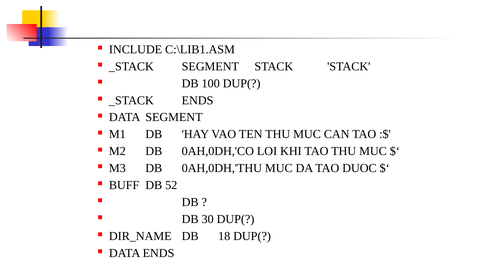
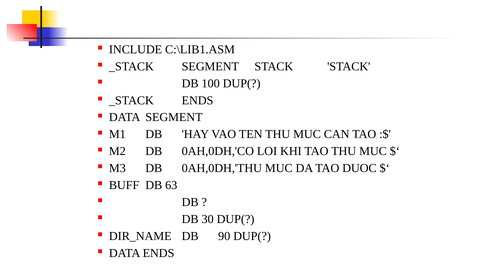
52: 52 -> 63 (171, 185)
18: 18 -> 90 (224, 236)
